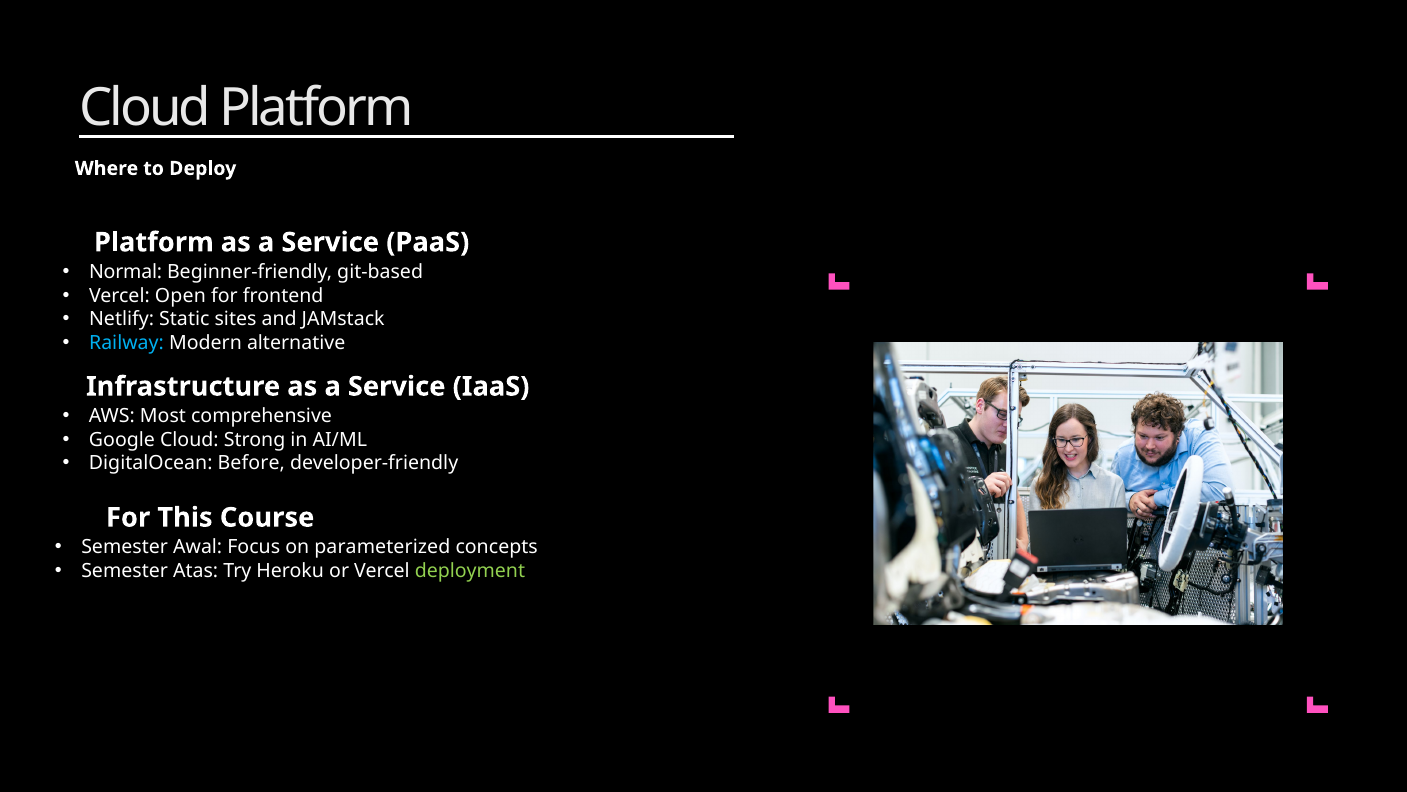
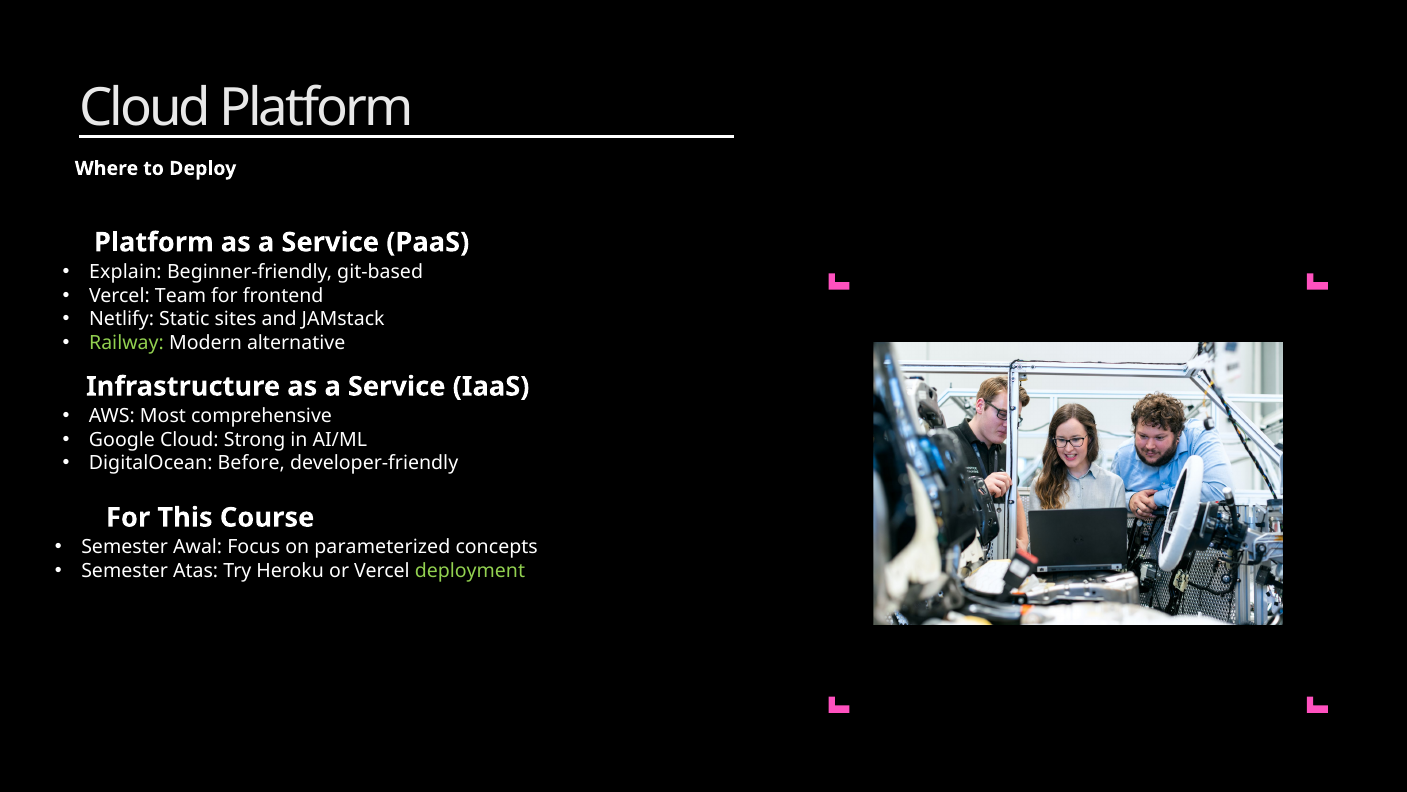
Normal: Normal -> Explain (125, 272)
Open: Open -> Team (181, 296)
Railway colour: light blue -> light green (126, 342)
